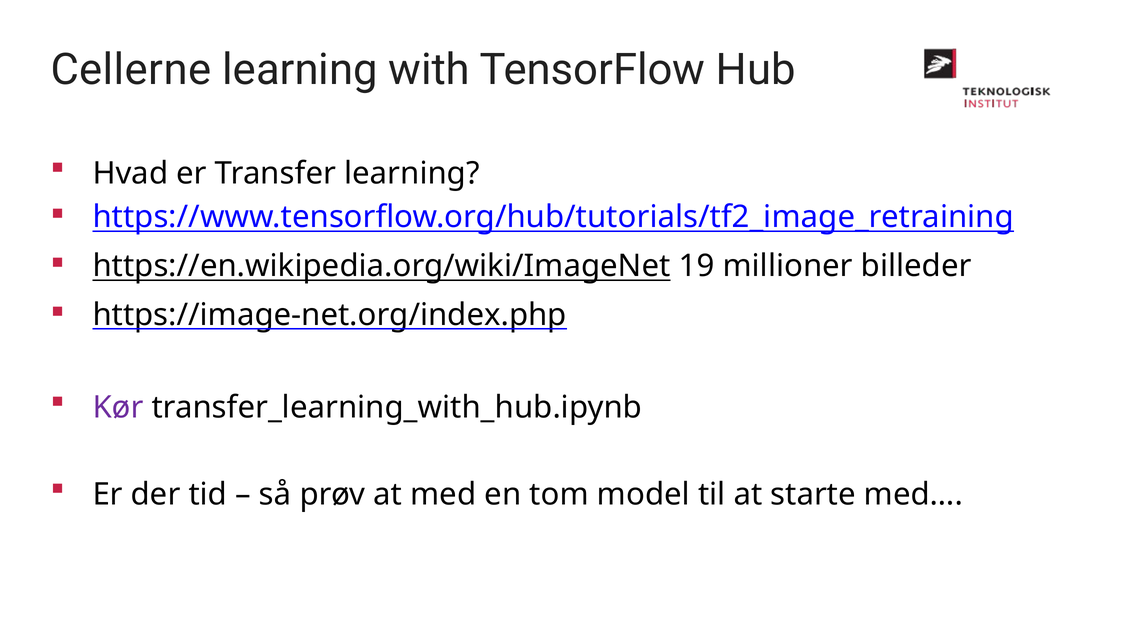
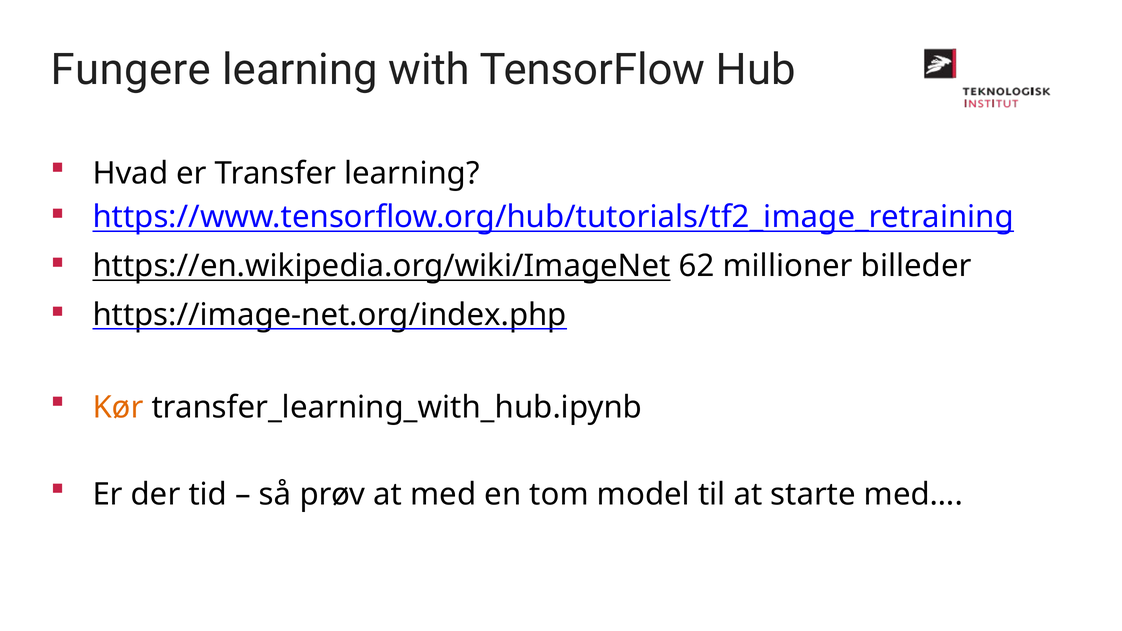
Cellerne: Cellerne -> Fungere (131, 70)
19: 19 -> 62 (697, 266)
Kør colour: purple -> orange (118, 407)
